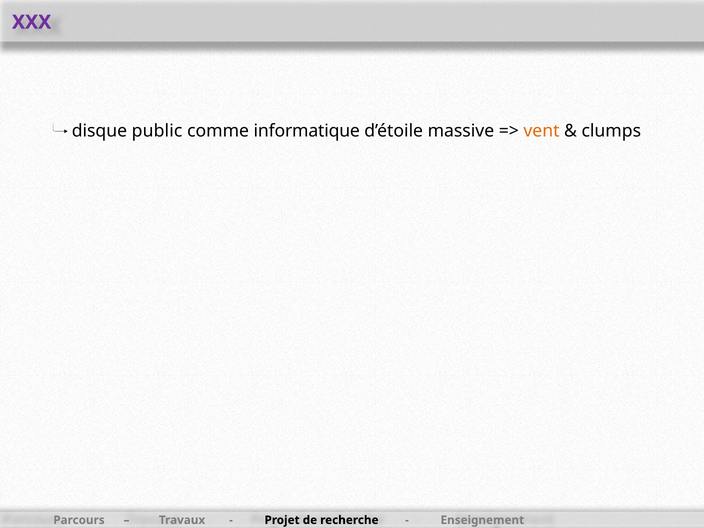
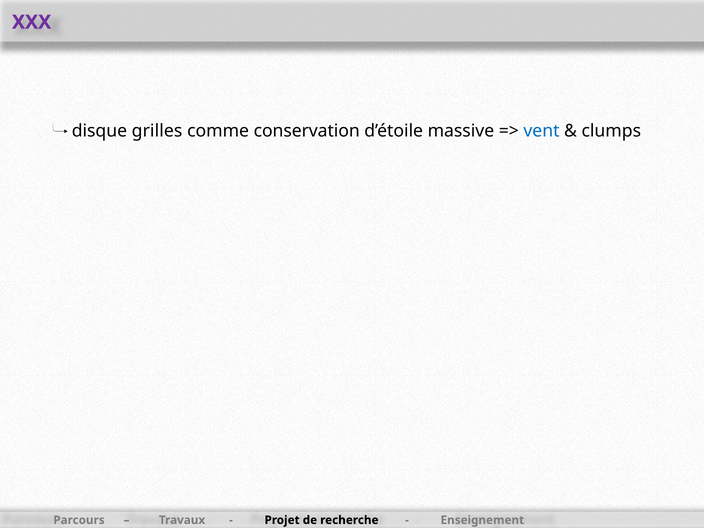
public: public -> grilles (157, 131)
informatique: informatique -> conservation (307, 131)
vent colour: orange -> blue (541, 131)
